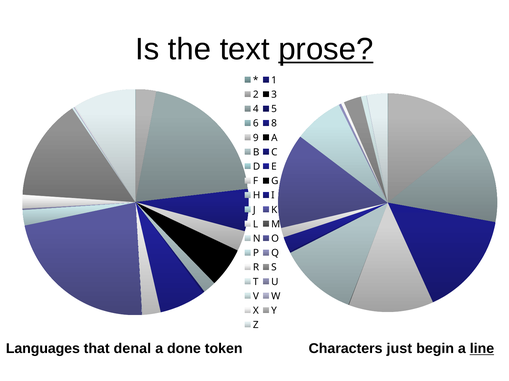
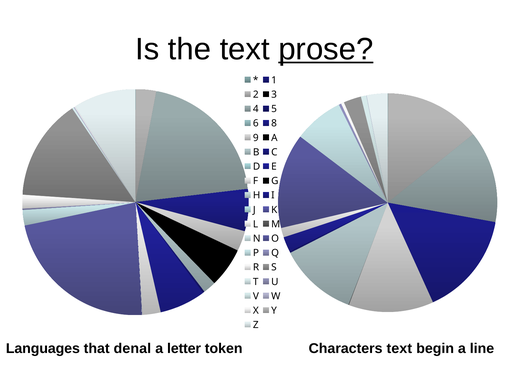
done: done -> letter (184, 349)
Characters just: just -> text (399, 349)
line underline: present -> none (482, 349)
